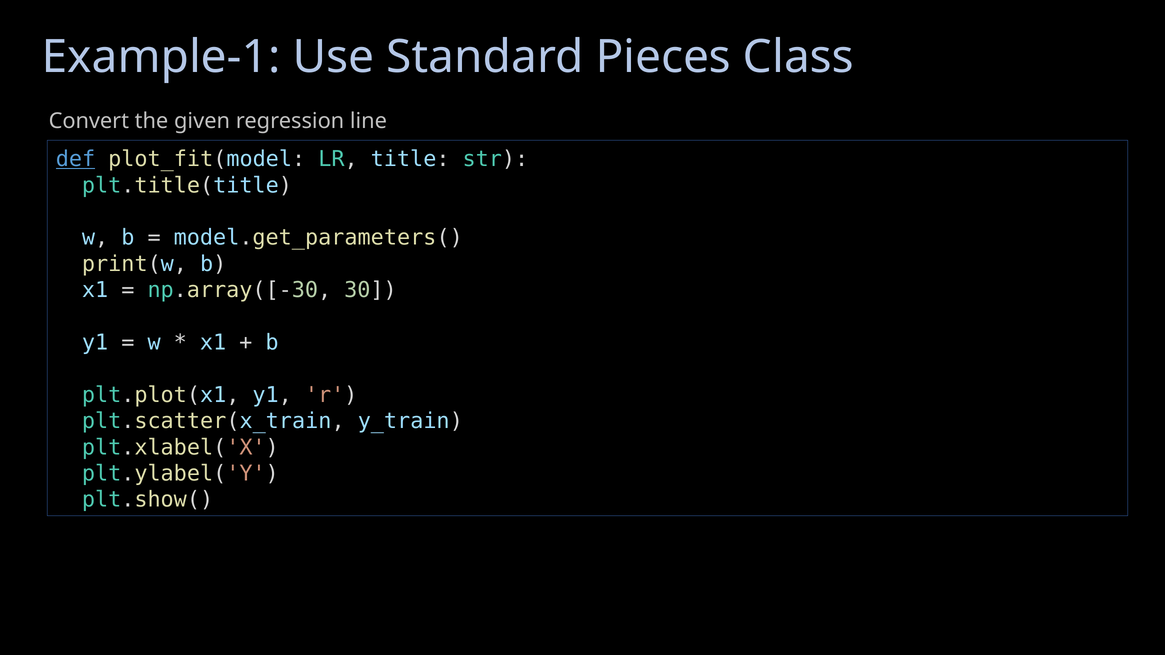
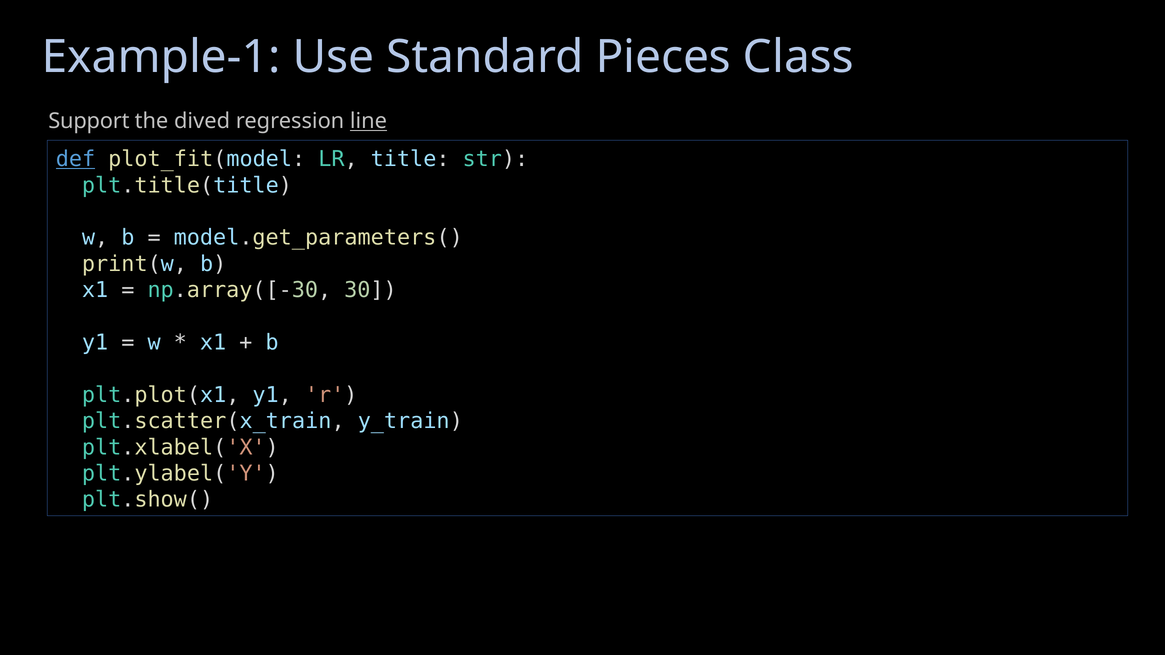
Convert: Convert -> Support (89, 121)
given: given -> dived (202, 121)
line underline: none -> present (368, 121)
